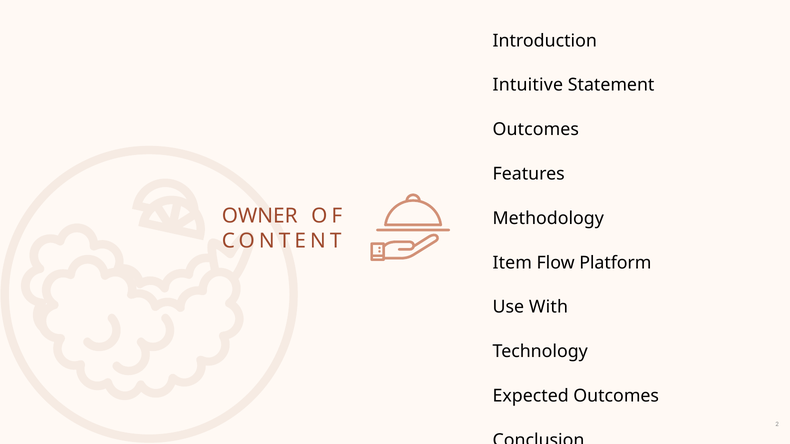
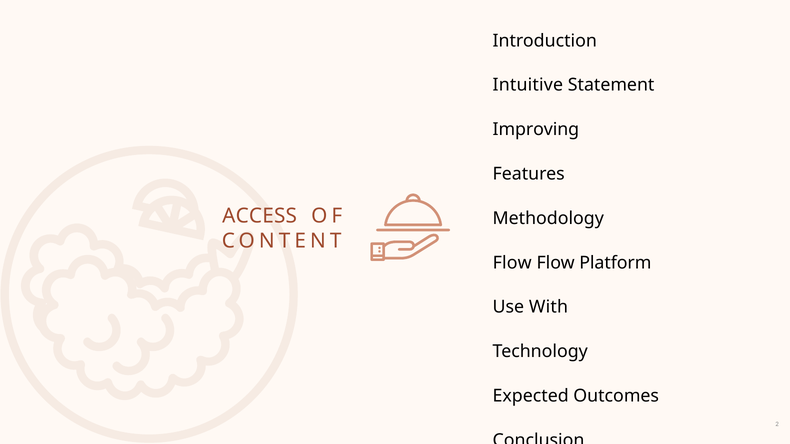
Outcomes: Outcomes -> Improving (536, 130)
OWNER: OWNER -> ACCESS (260, 216)
Item: Item -> Flow (512, 263)
